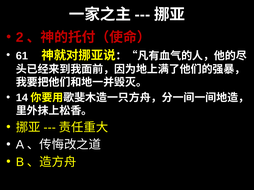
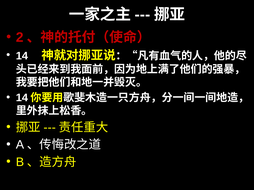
61: 61 -> 14 (22, 56)
